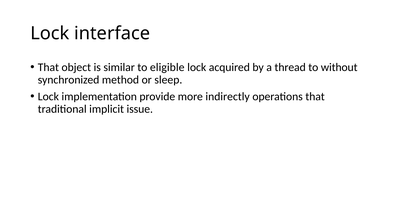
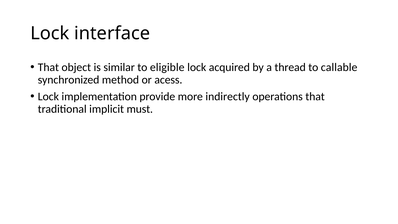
without: without -> callable (339, 67)
sleep: sleep -> acess (168, 80)
issue: issue -> must (140, 109)
